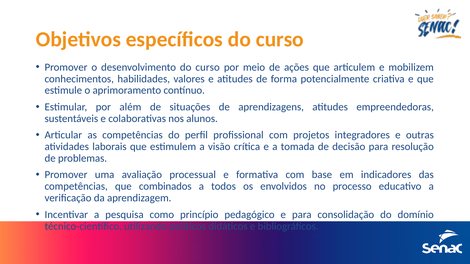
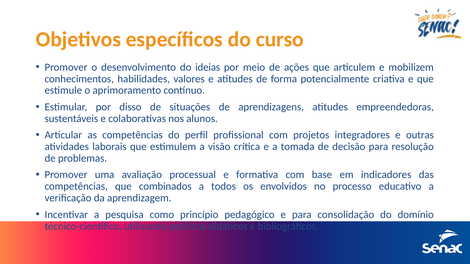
desenvolvimento do curso: curso -> ideias (208, 67)
além: além -> disso (130, 107)
